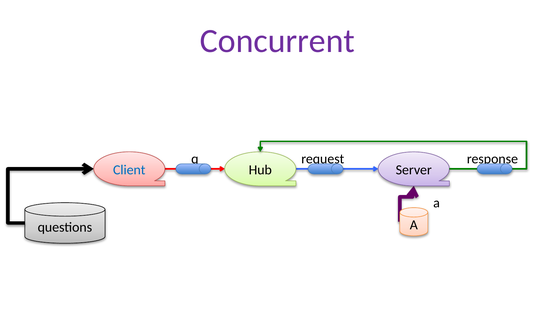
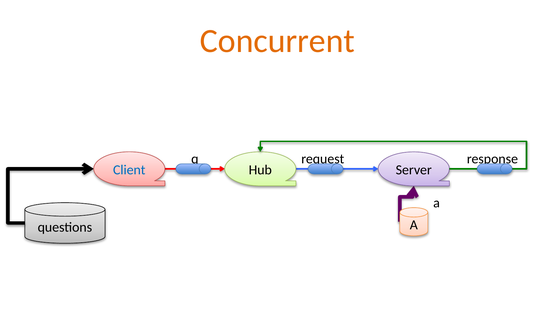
Concurrent colour: purple -> orange (277, 41)
